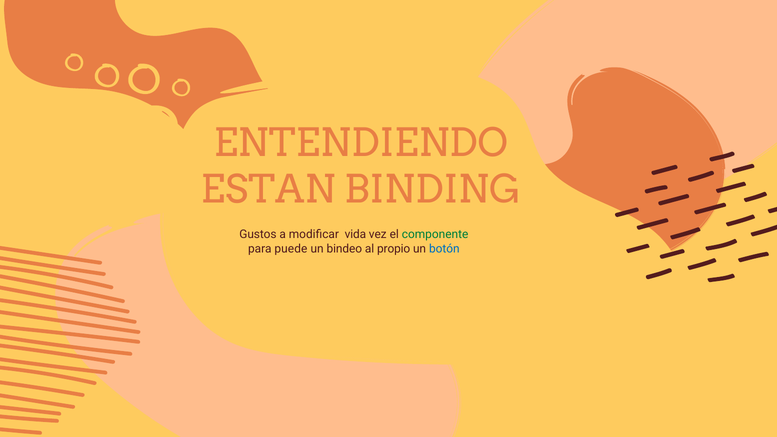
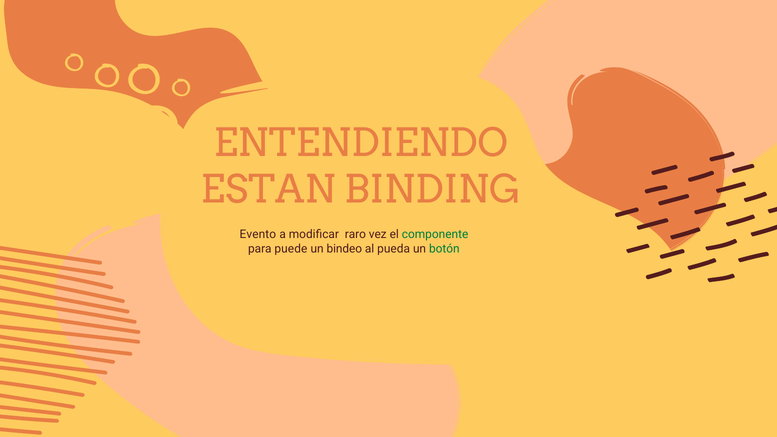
Gustos: Gustos -> Evento (258, 235)
vida: vida -> raro (355, 235)
propio: propio -> pueda (394, 249)
botón colour: blue -> green (444, 249)
